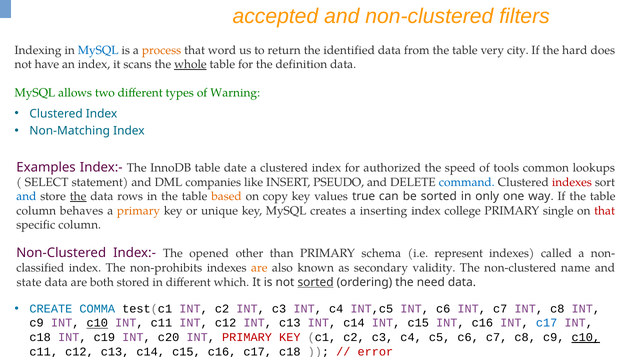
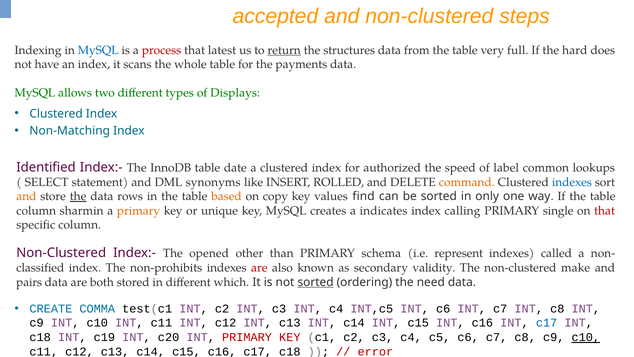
filters: filters -> steps (524, 17)
process colour: orange -> red (162, 50)
word: word -> latest (222, 50)
return underline: none -> present (284, 50)
identified: identified -> structures (349, 50)
city: city -> full (518, 50)
whole underline: present -> none (190, 64)
definition: definition -> payments (301, 64)
Warning: Warning -> Displays (235, 93)
Examples: Examples -> Identified (46, 167)
tools: tools -> label (506, 167)
companies: companies -> synonyms (213, 182)
PSEUDO: PSEUDO -> ROLLED (339, 182)
command colour: blue -> orange (467, 182)
indexes colour: red -> blue (572, 182)
and colour: blue -> orange (26, 196)
true: true -> find (364, 196)
behaves: behaves -> sharmin (82, 211)
inserting: inserting -> indicates (384, 211)
college: college -> calling (462, 211)
are colour: orange -> red (259, 268)
name: name -> make (576, 268)
state: state -> pairs (29, 282)
c10 underline: present -> none (97, 323)
